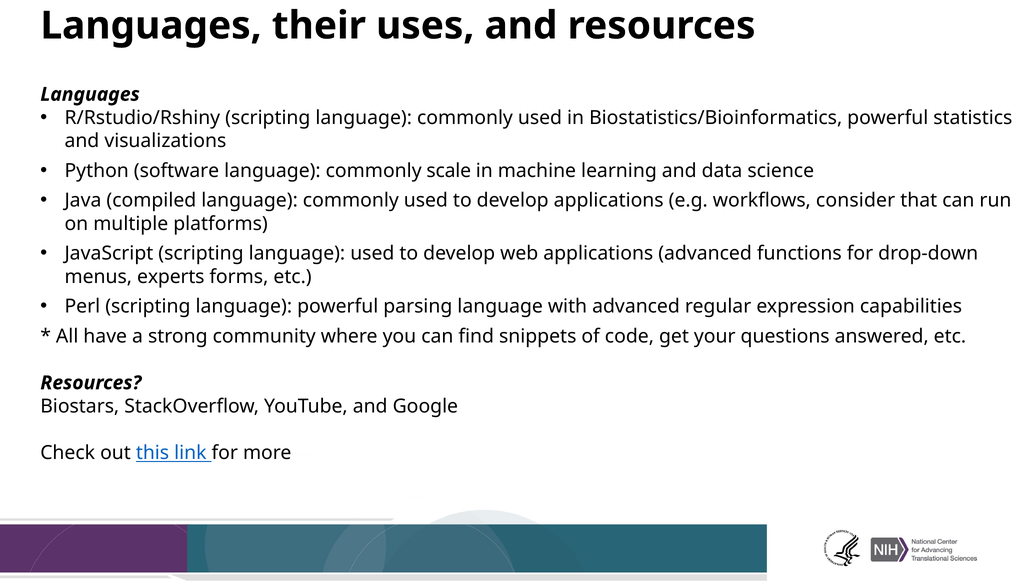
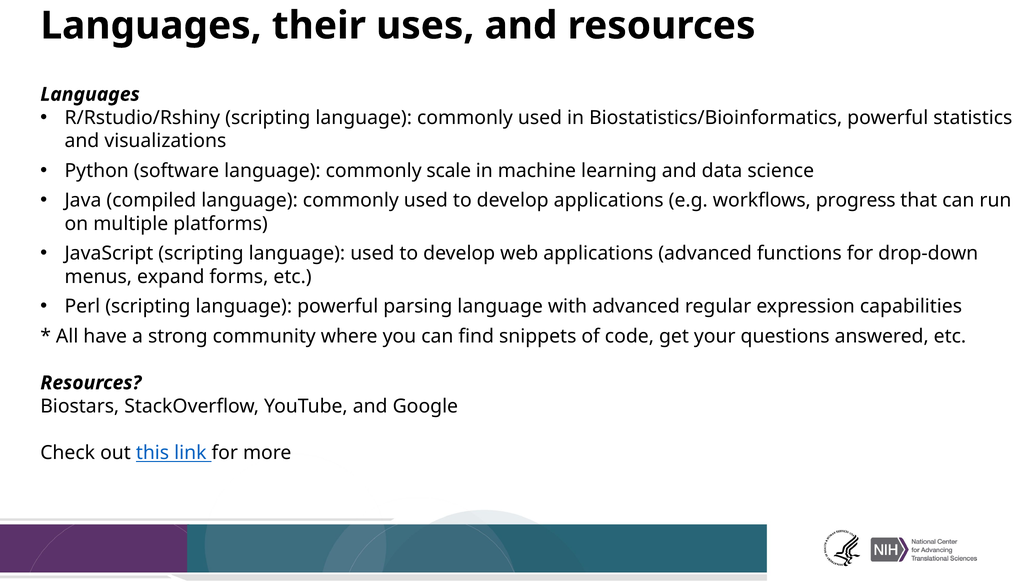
consider: consider -> progress (856, 201)
experts: experts -> expand (171, 277)
